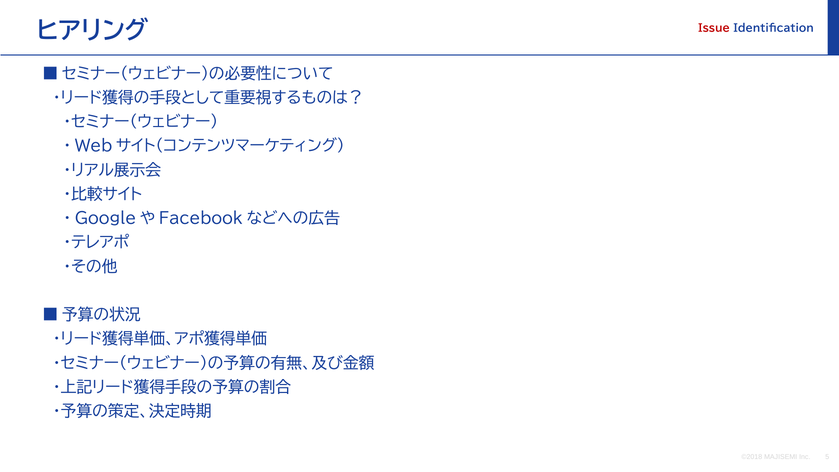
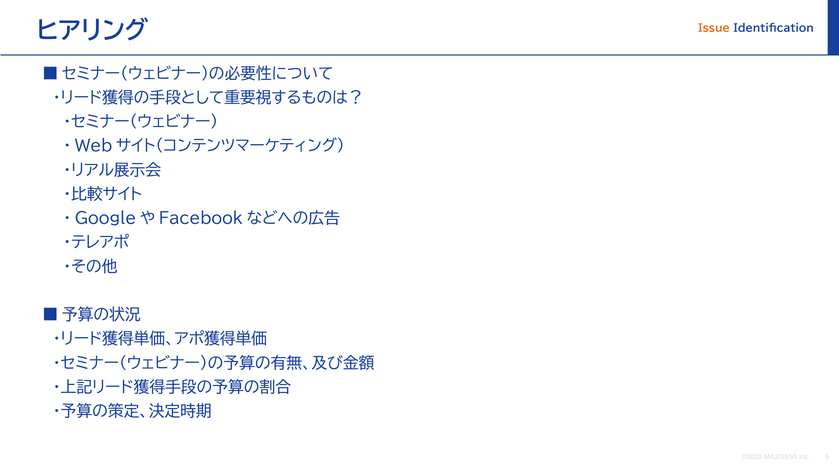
Issue colour: red -> orange (714, 28)
